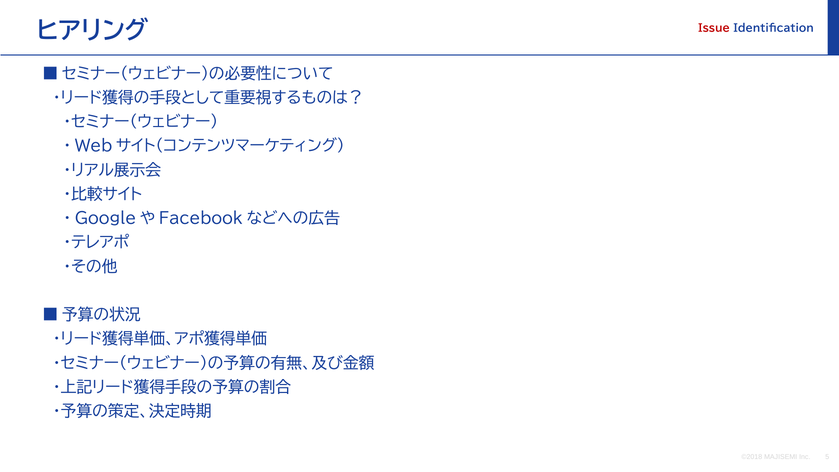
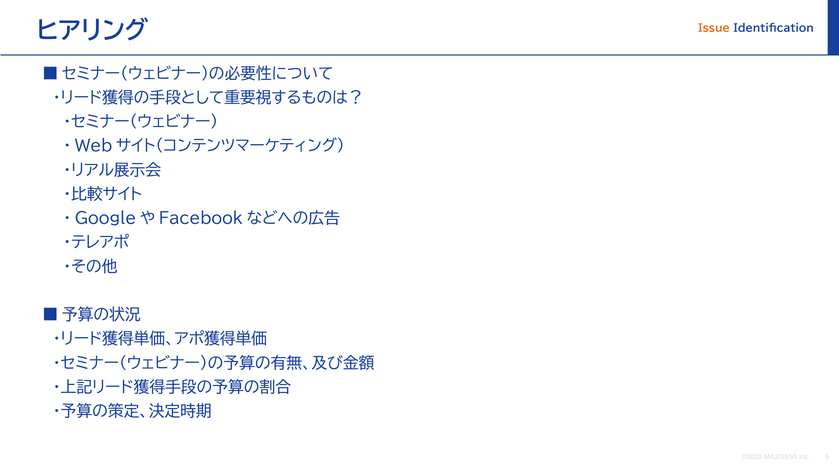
Issue colour: red -> orange (714, 28)
